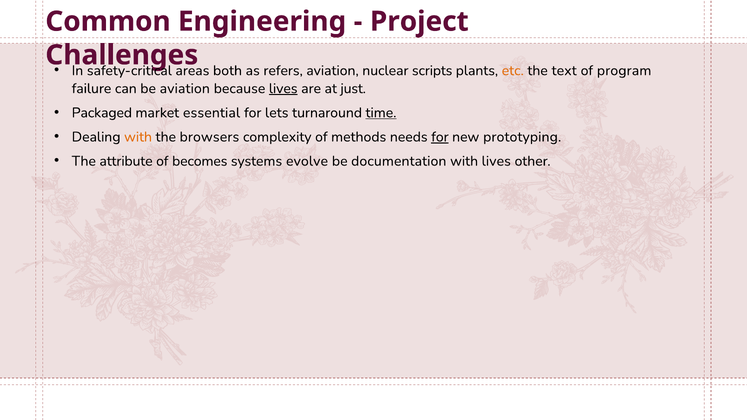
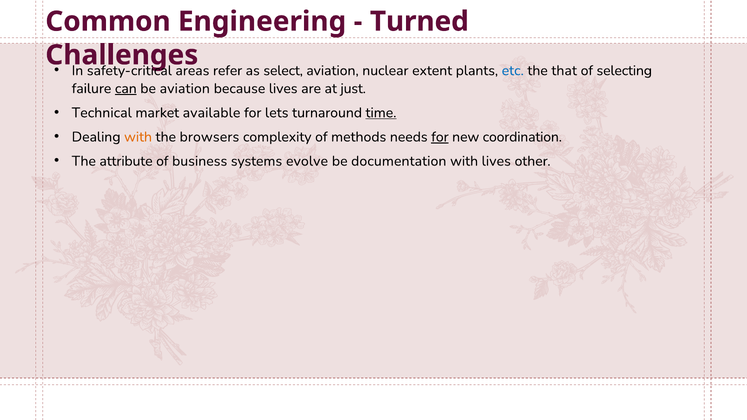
Project: Project -> Turned (419, 22)
both: both -> refer (228, 71)
refers: refers -> select (283, 71)
scripts: scripts -> extent (432, 71)
etc colour: orange -> blue (513, 71)
text: text -> that (564, 71)
program: program -> selecting (624, 71)
can underline: none -> present (126, 89)
lives underline: present -> none (283, 89)
Packaged: Packaged -> Technical (102, 113)
essential: essential -> available (212, 113)
prototyping: prototyping -> coordination (522, 137)
becomes: becomes -> business (200, 161)
